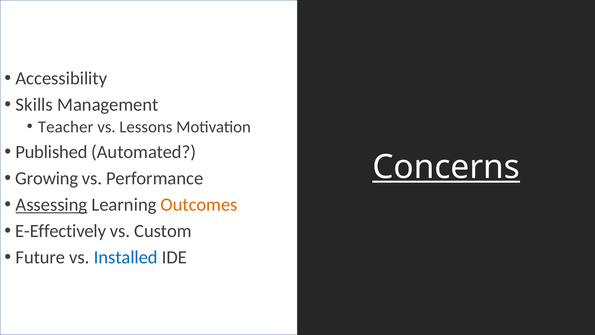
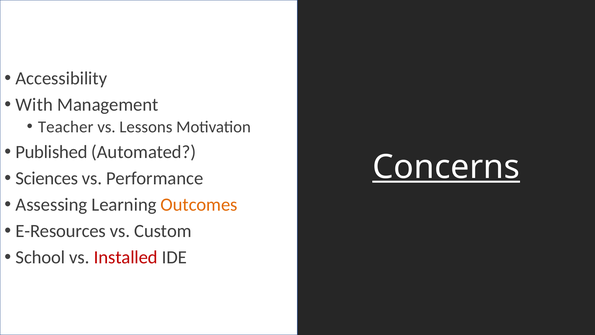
Skills: Skills -> With (34, 104)
Growing: Growing -> Sciences (47, 178)
Assessing underline: present -> none (51, 205)
E-Effectively: E-Effectively -> E-Resources (61, 231)
Future: Future -> School (40, 257)
Installed colour: blue -> red (126, 257)
